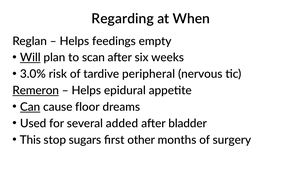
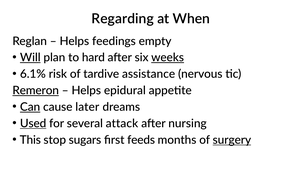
scan: scan -> hard (93, 58)
weeks underline: none -> present (168, 58)
3.0%: 3.0% -> 6.1% (33, 74)
peripheral: peripheral -> assistance (149, 74)
floor: floor -> later (87, 107)
Used underline: none -> present (33, 123)
added: added -> attack (122, 123)
bladder: bladder -> nursing (188, 123)
other: other -> feeds (141, 140)
surgery underline: none -> present (232, 140)
